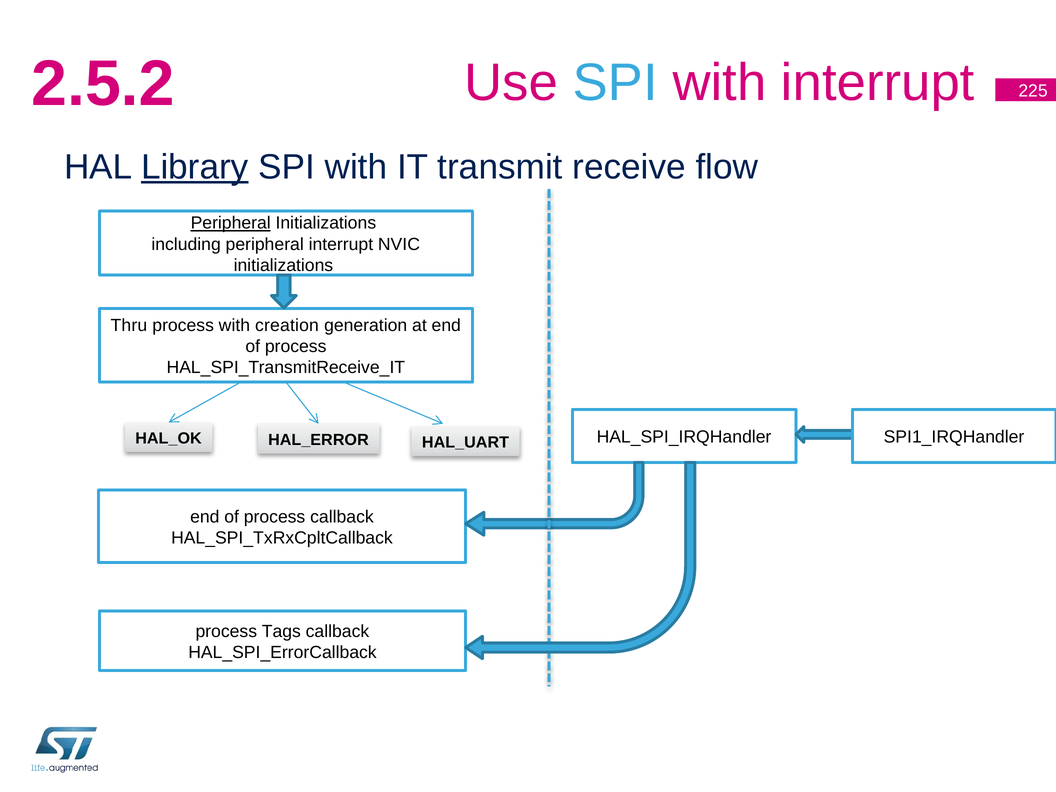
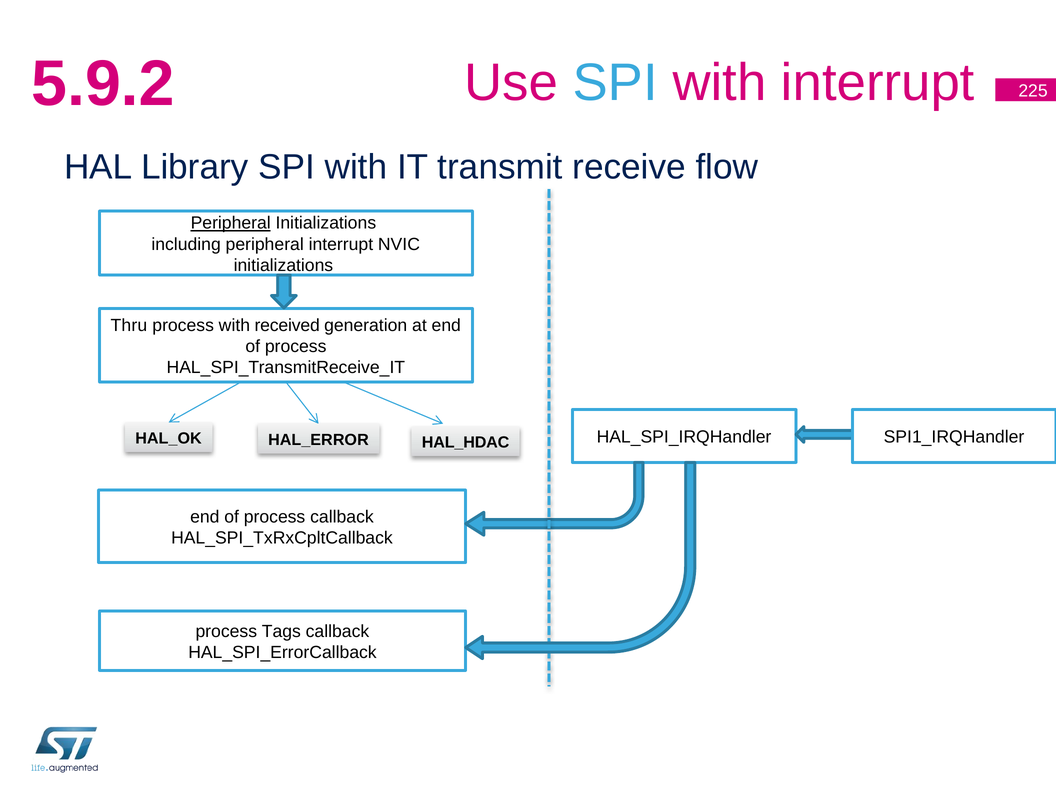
2.5.2: 2.5.2 -> 5.9.2 (103, 84)
Library underline: present -> none (195, 167)
creation: creation -> received (287, 325)
HAL_UART: HAL_UART -> HAL_HDAC (466, 442)
